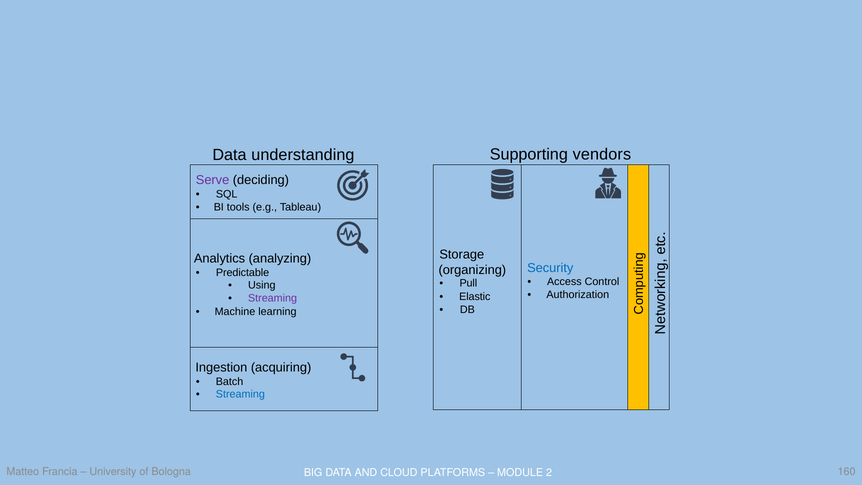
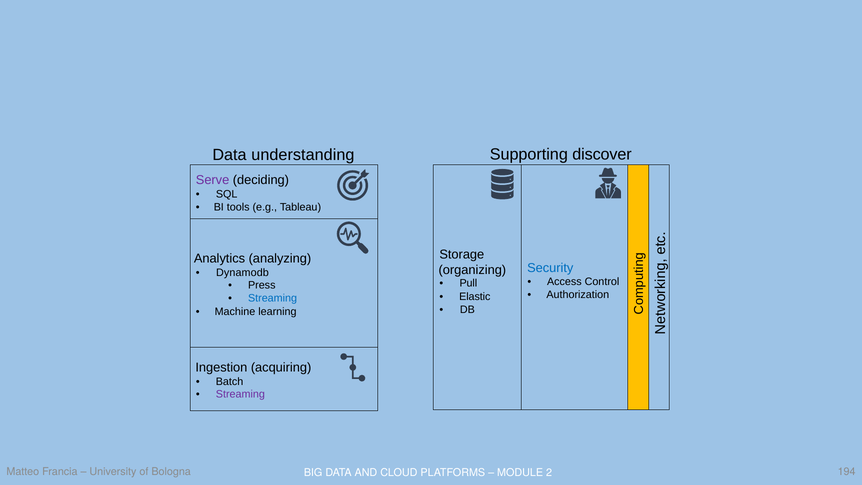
vendors: vendors -> discover (602, 154)
Predictable: Predictable -> Dynamodb (242, 272)
Using: Using -> Press (262, 285)
Streaming colour: purple -> blue (273, 298)
Streaming colour: blue -> purple (240, 394)
160: 160 -> 194 (847, 471)
